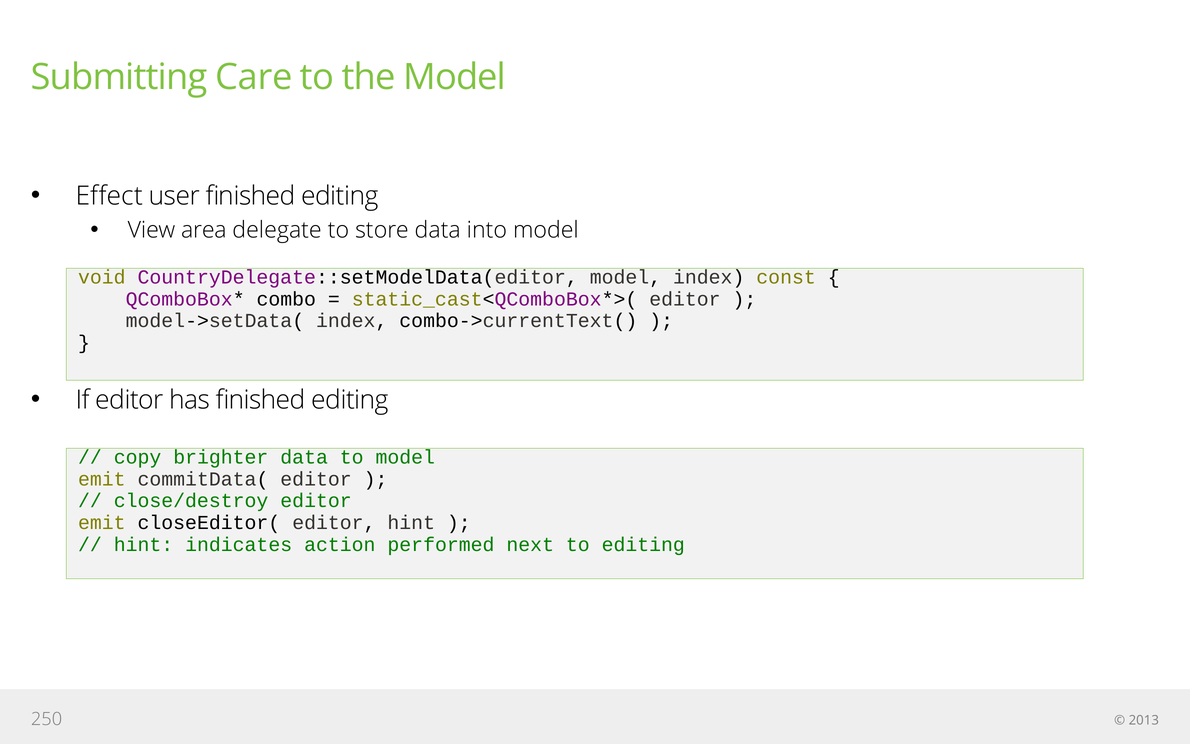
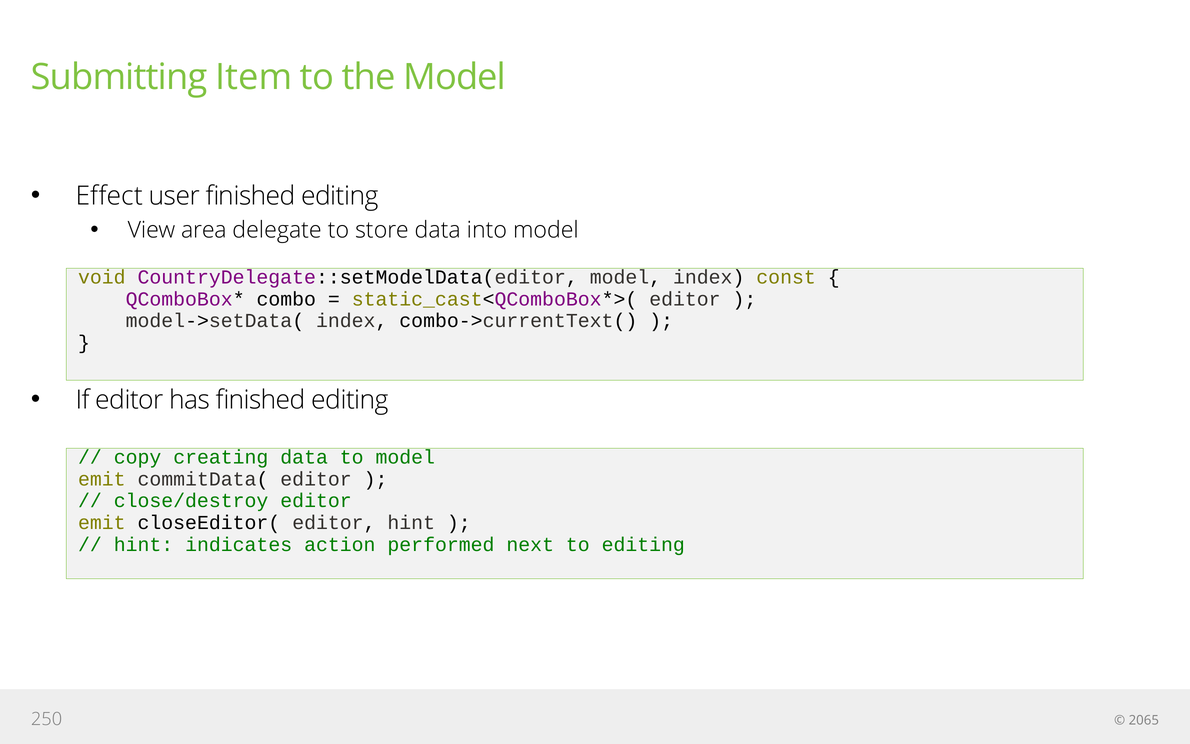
Care: Care -> Item (254, 77)
brighter: brighter -> creating (221, 457)
2013: 2013 -> 2065 (1144, 720)
